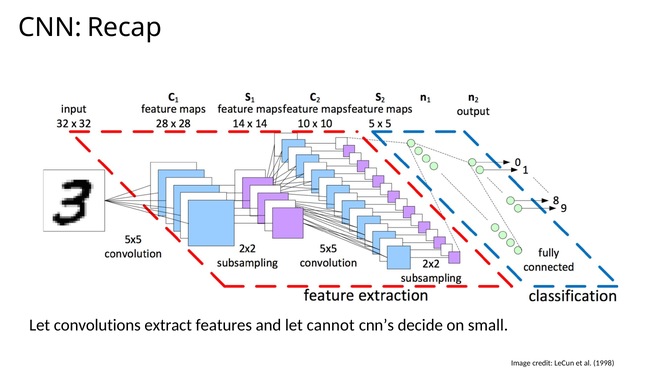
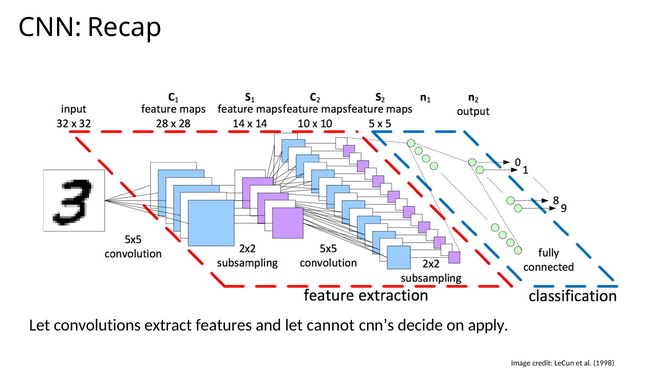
small: small -> apply (488, 325)
